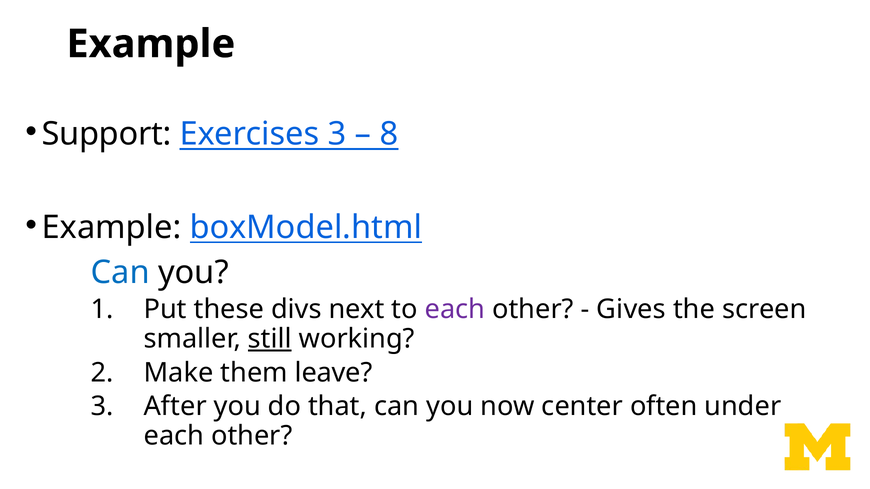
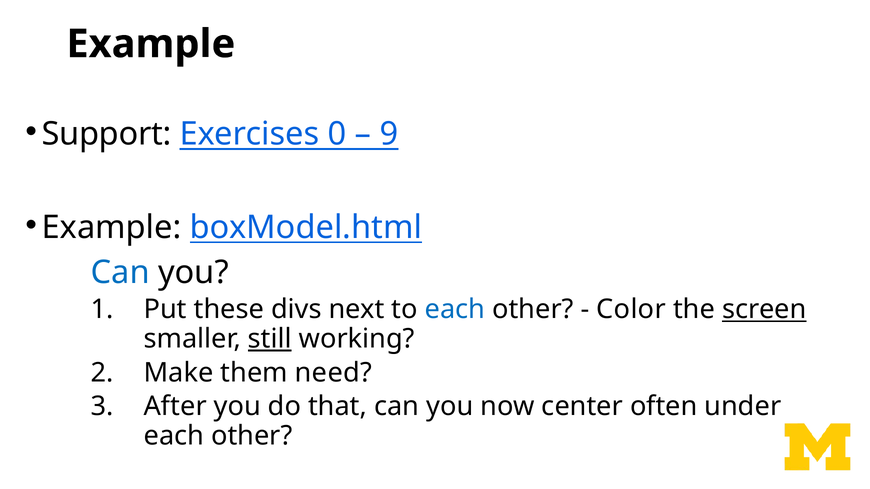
Exercises 3: 3 -> 0 (337, 134)
8: 8 -> 9 (389, 134)
each colour: purple -> blue (455, 310)
Gives: Gives -> Color (631, 310)
screen underline: none -> present (764, 310)
leave: leave -> need (333, 373)
